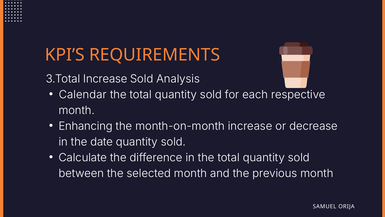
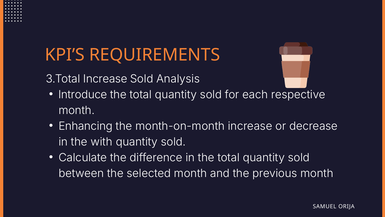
Calendar: Calendar -> Introduce (83, 94)
date: date -> with (102, 142)
